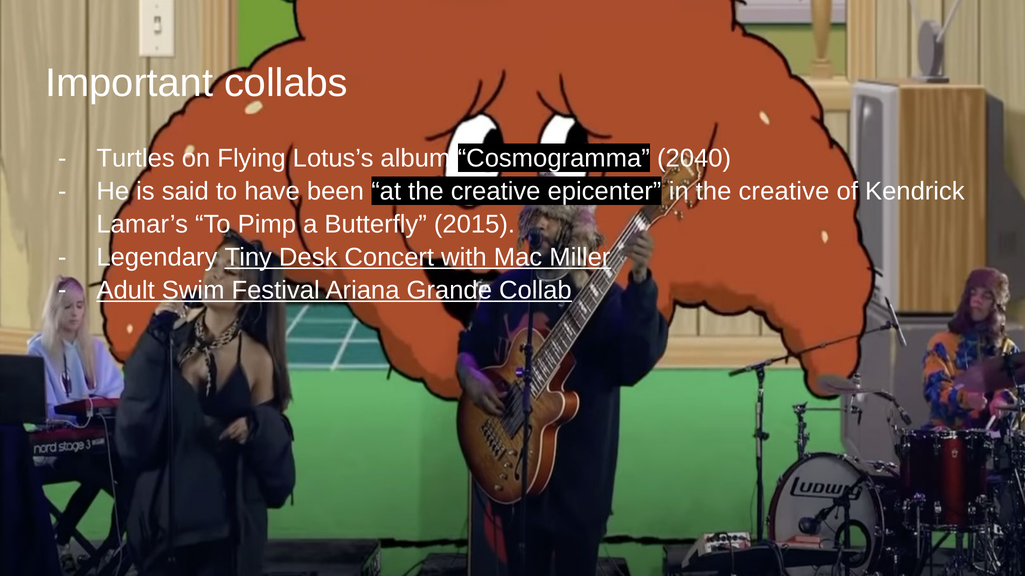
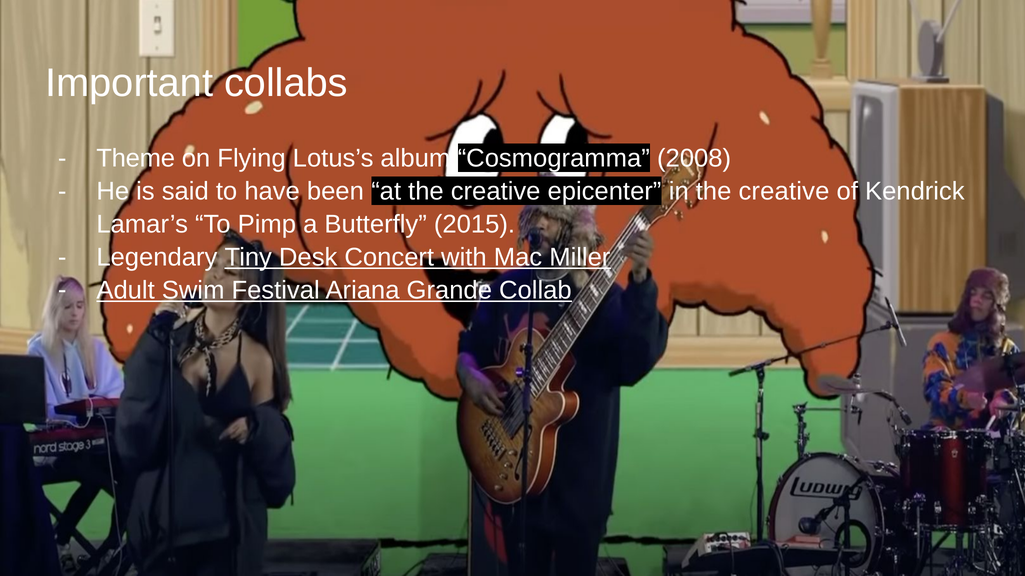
Turtles: Turtles -> Theme (136, 158)
2040: 2040 -> 2008 (694, 158)
